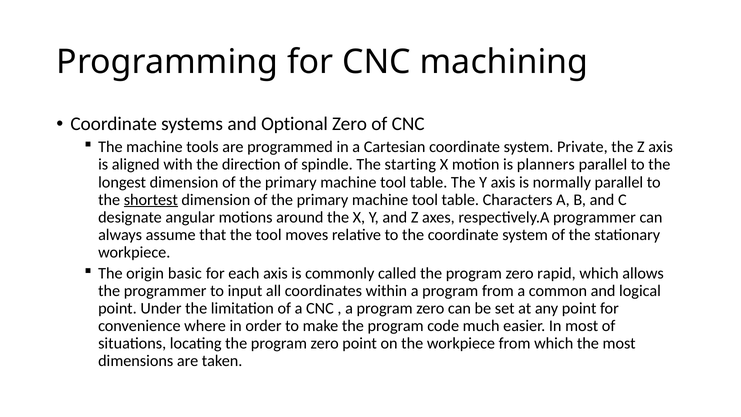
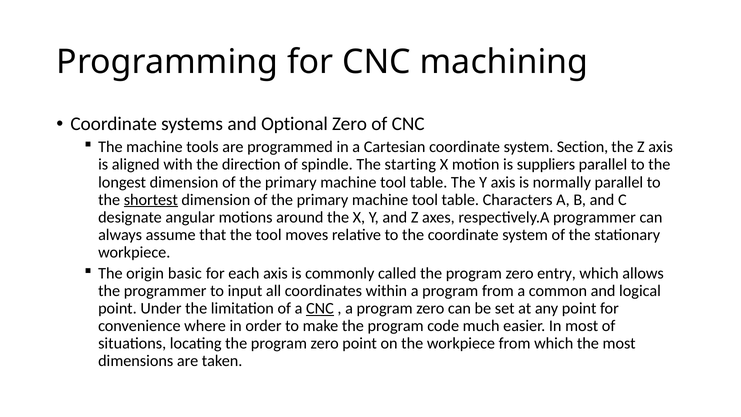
Private: Private -> Section (582, 147)
planners: planners -> suppliers (546, 165)
rapid: rapid -> entry (557, 273)
CNC underline: none -> present (320, 308)
